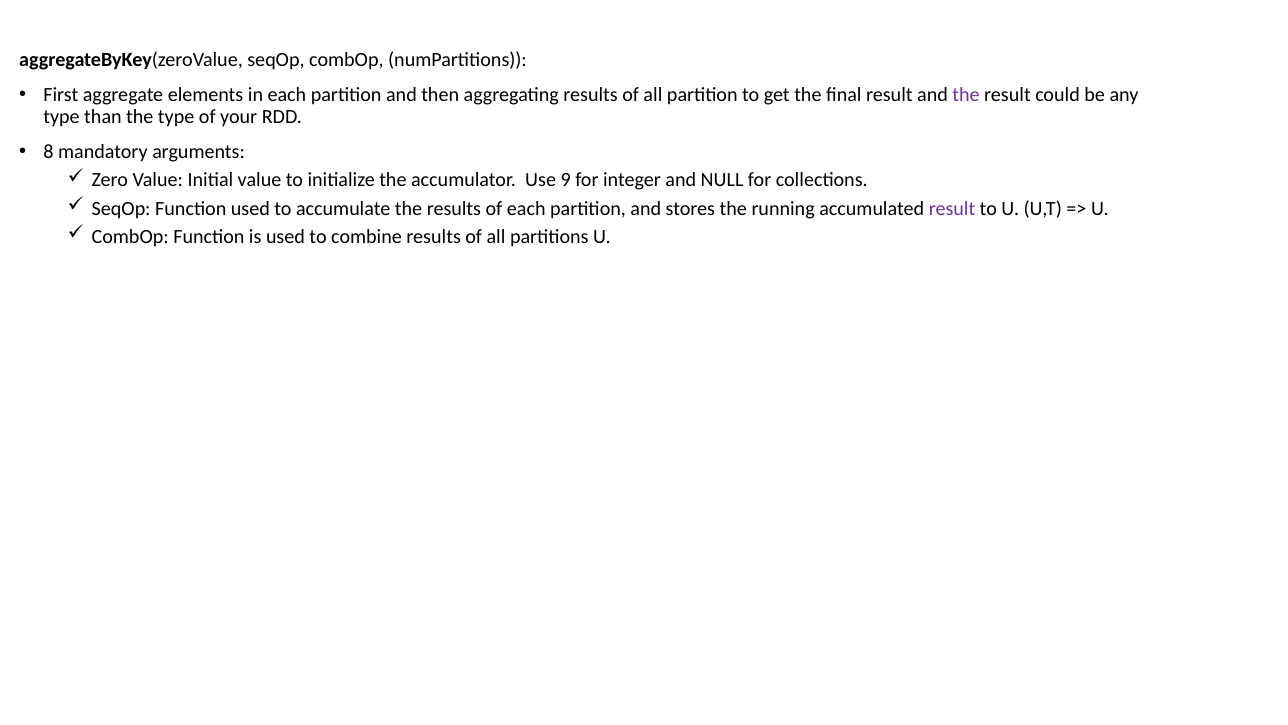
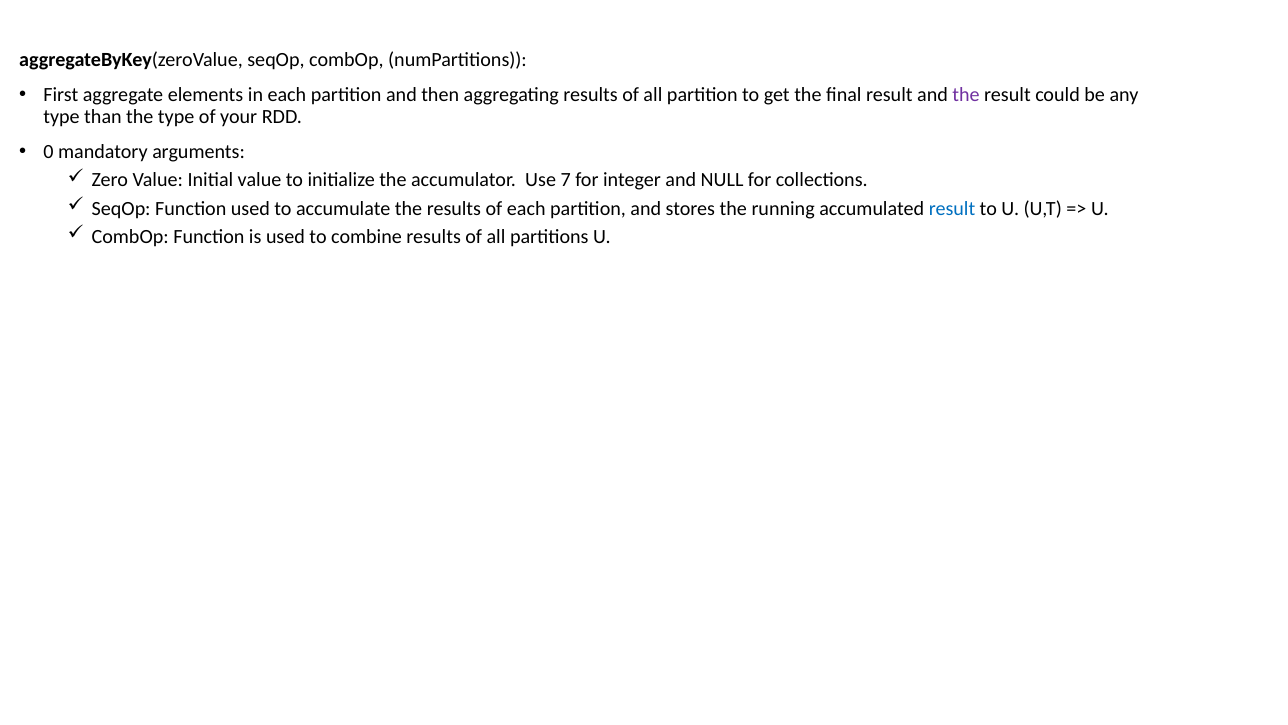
8: 8 -> 0 (48, 152)
9: 9 -> 7 (566, 180)
result colour: purple -> blue (952, 209)
